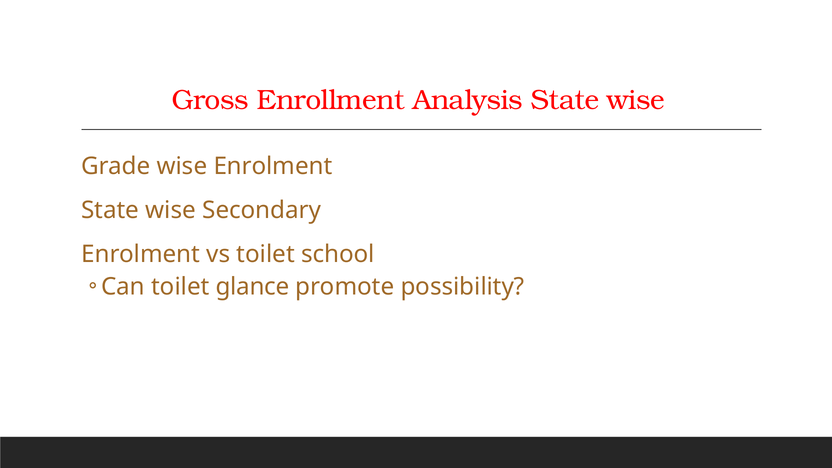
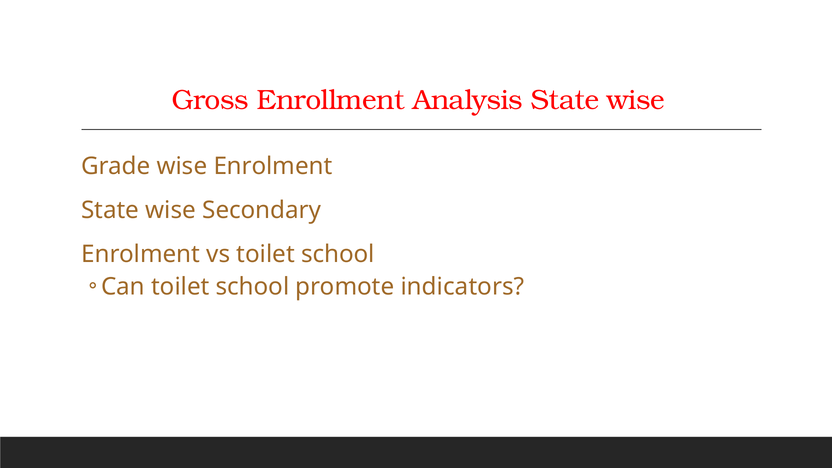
Can toilet glance: glance -> school (253, 287)
possibility: possibility -> indicators (462, 287)
